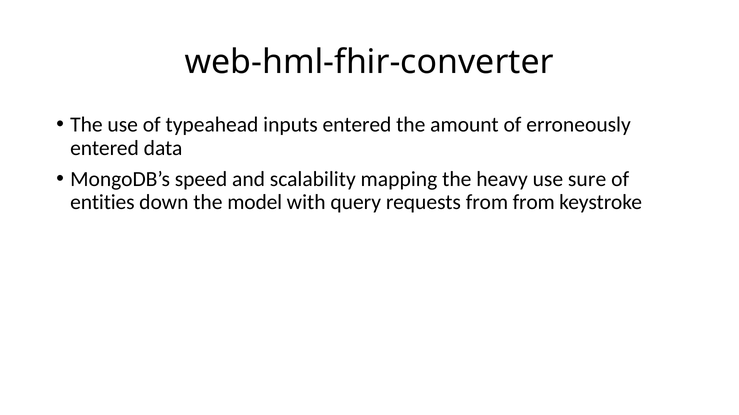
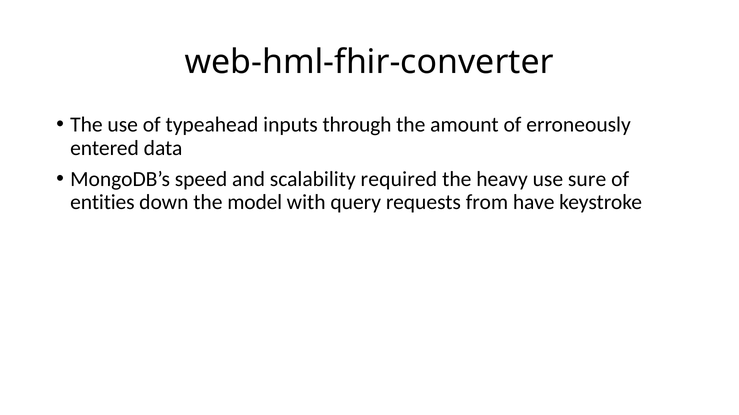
inputs entered: entered -> through (357, 125)
mapping: mapping -> required (399, 179)
from from: from -> have (534, 202)
